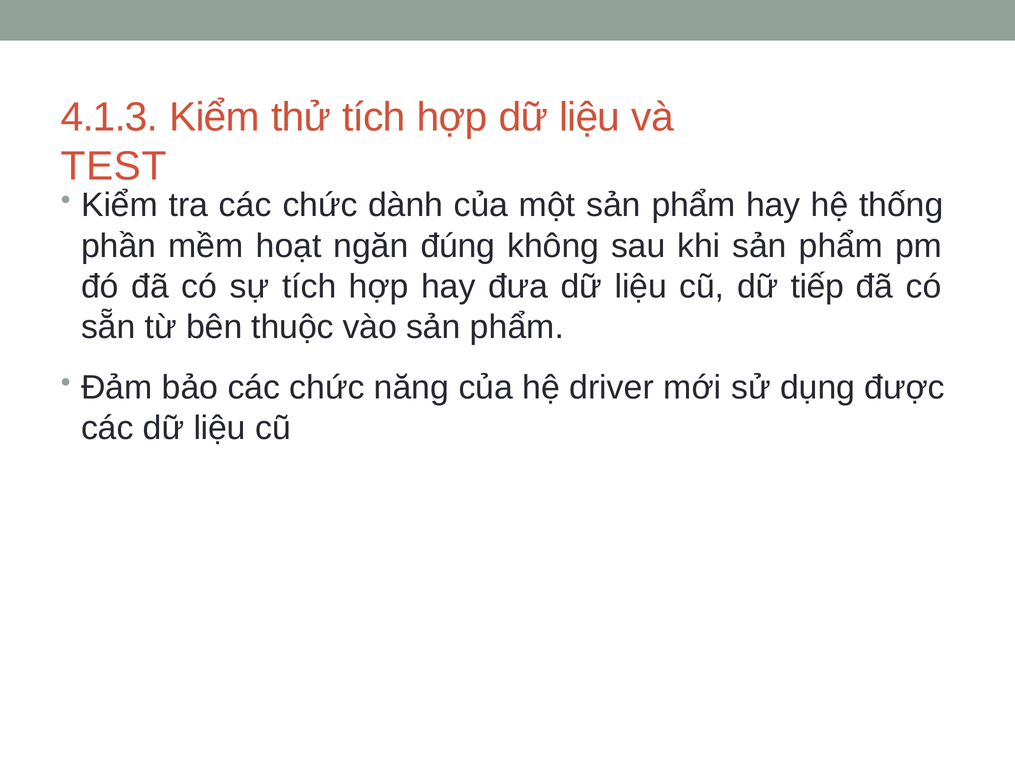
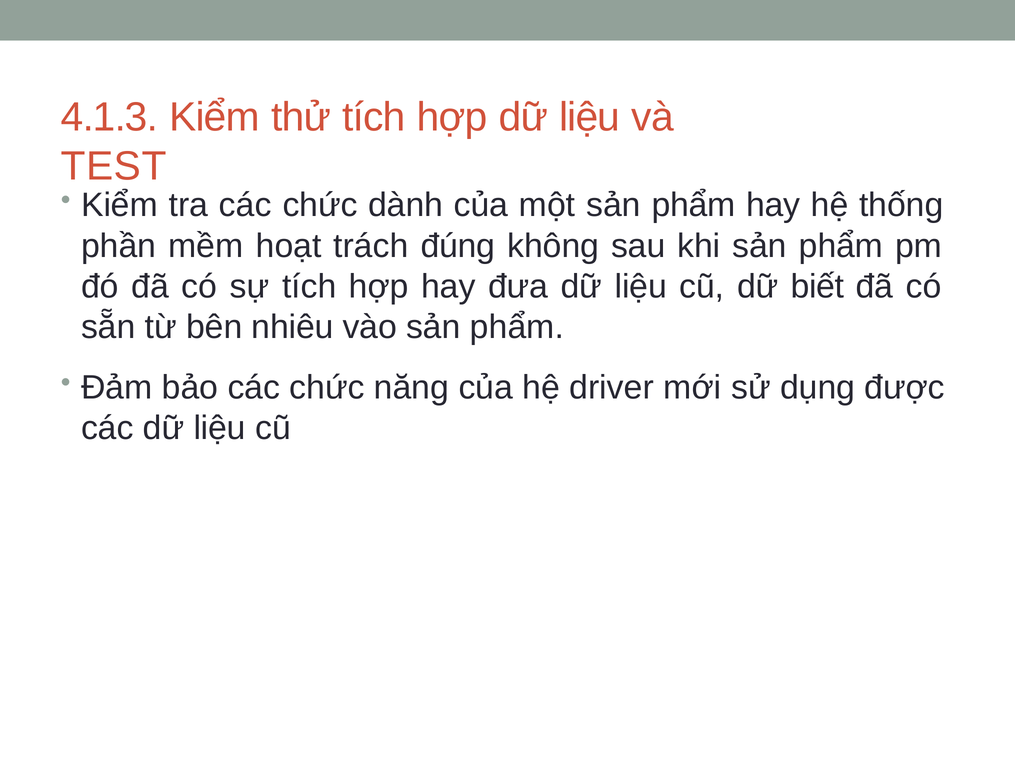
ngăn: ngăn -> trách (371, 246)
tiếp: tiếp -> biết (817, 287)
thuộc: thuộc -> nhiêu (293, 327)
